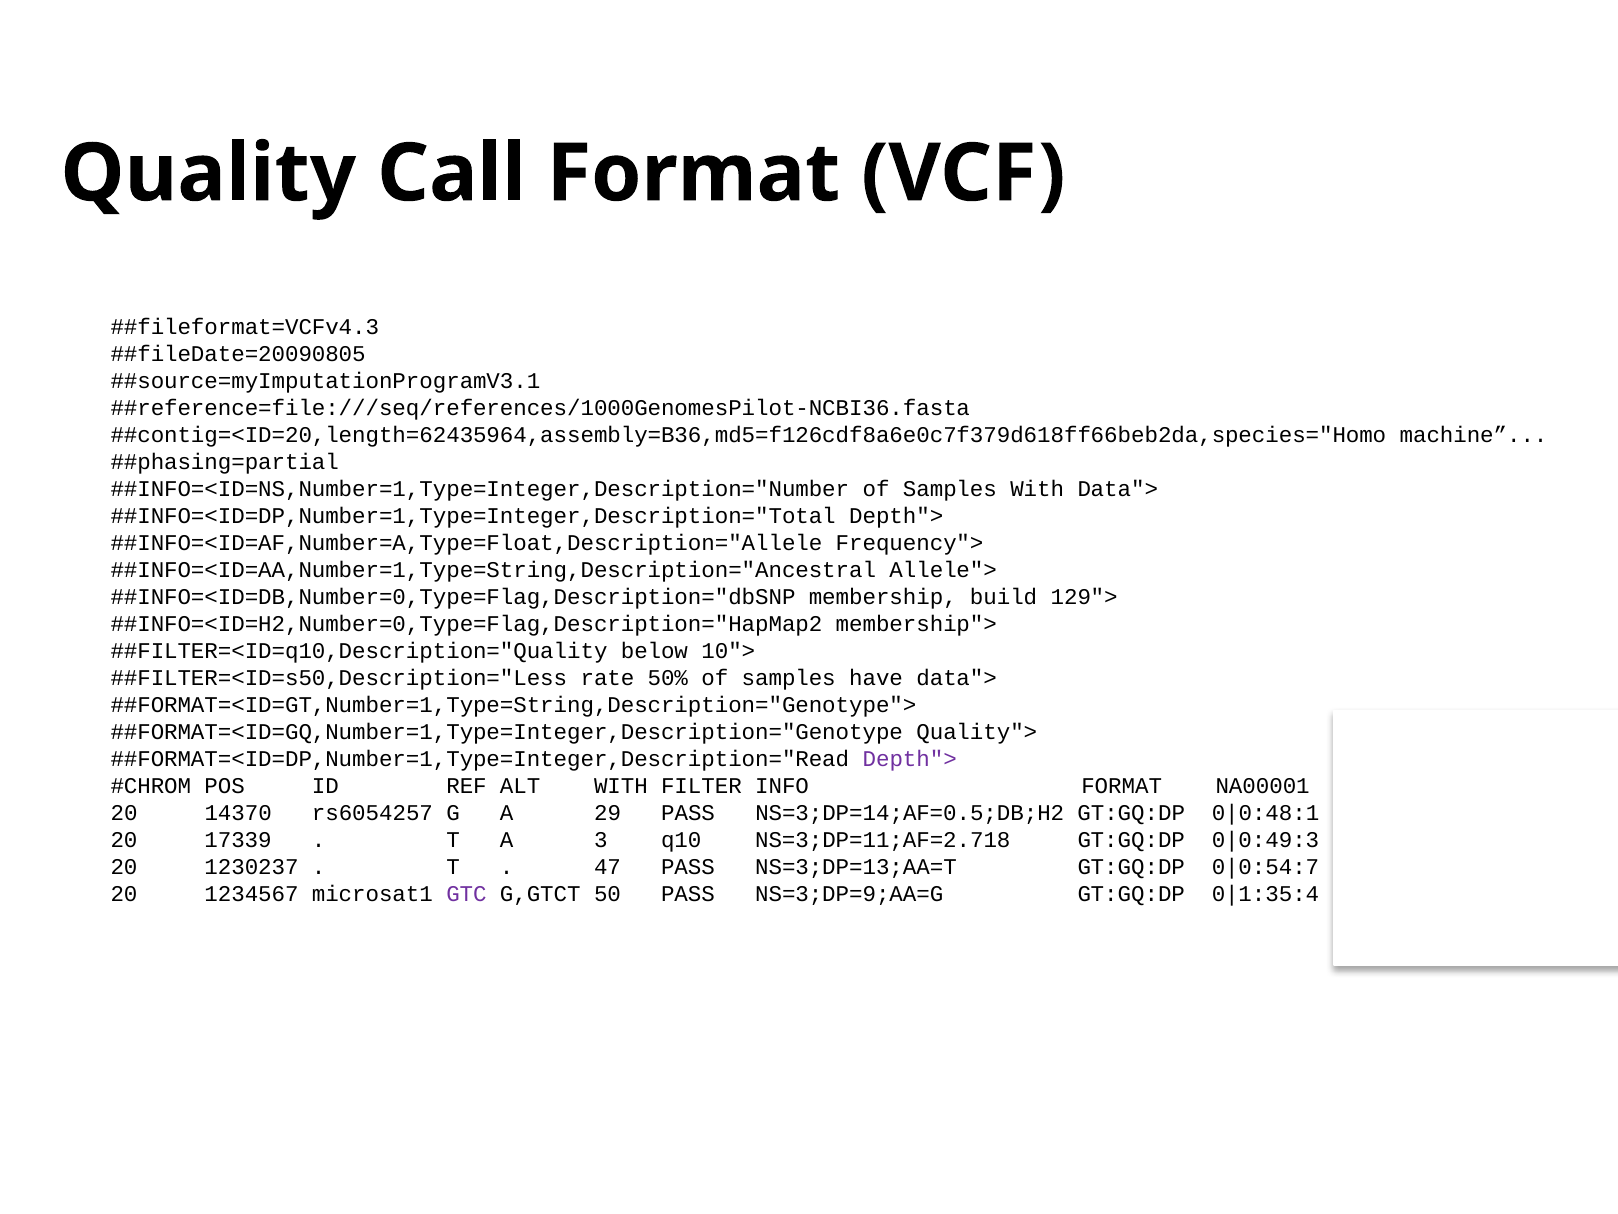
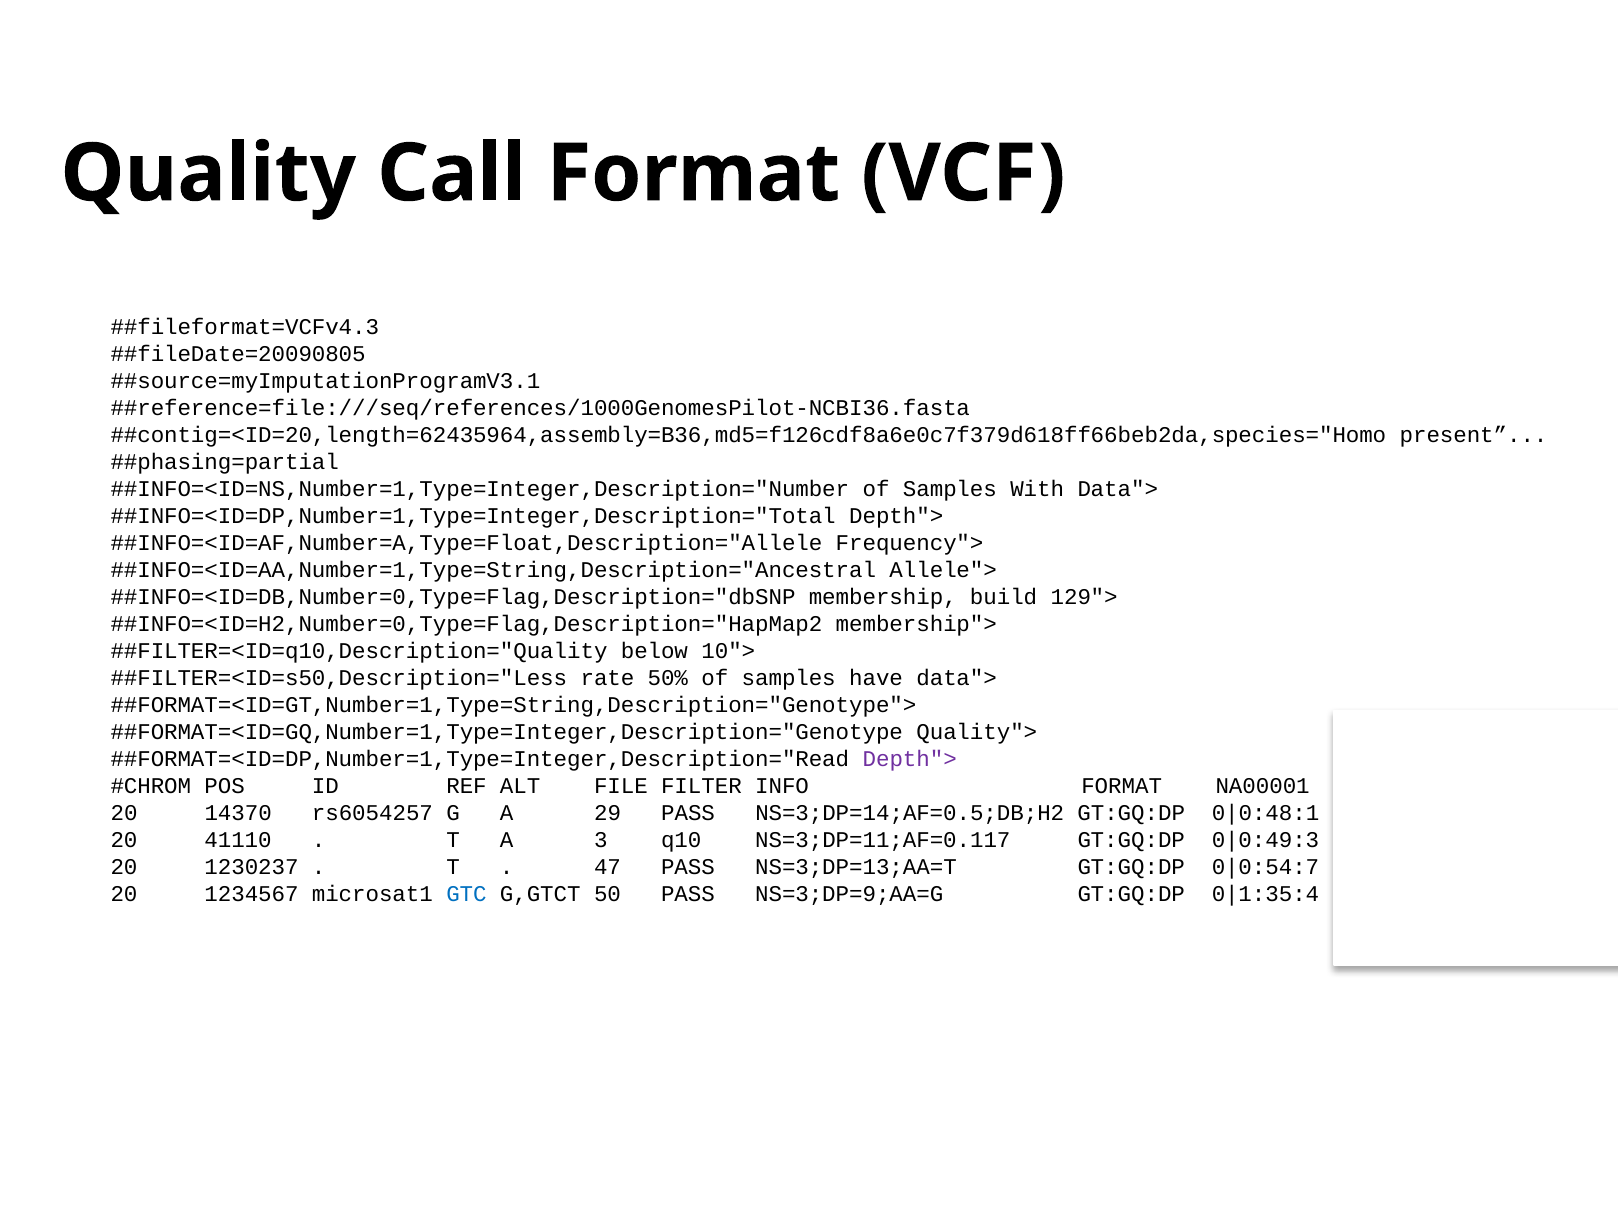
machine: machine -> present (1474, 435)
ALT WITH: WITH -> FILE (621, 786)
17339: 17339 -> 41110 (238, 840)
NS=3;DP=11;AF=2.718: NS=3;DP=11;AF=2.718 -> NS=3;DP=11;AF=0.117 (883, 840)
GTC colour: purple -> blue (466, 894)
